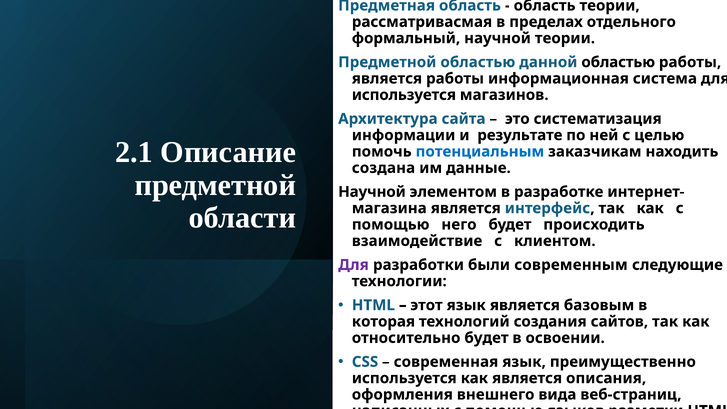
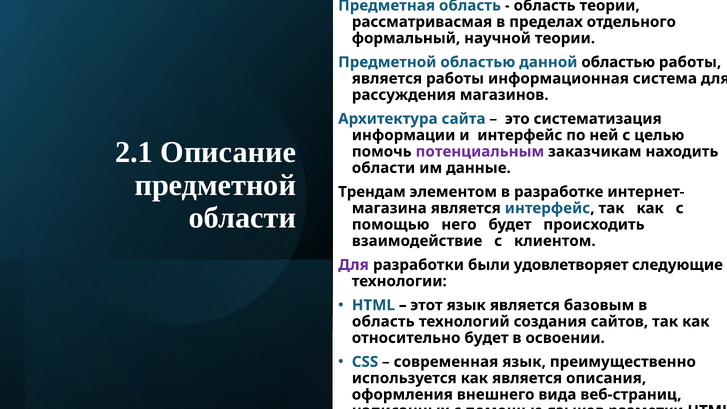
используется: используется -> рассуждения (404, 95)
и результате: результате -> интерфейс (520, 135)
потенциальным colour: blue -> purple (480, 152)
создана: создана -> области (383, 168)
Научной: Научной -> Трендам (372, 192)
современным: современным -> удовлетворяет (571, 265)
которая: которая -> область (383, 321)
